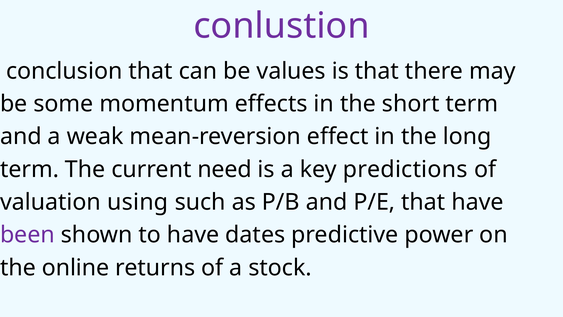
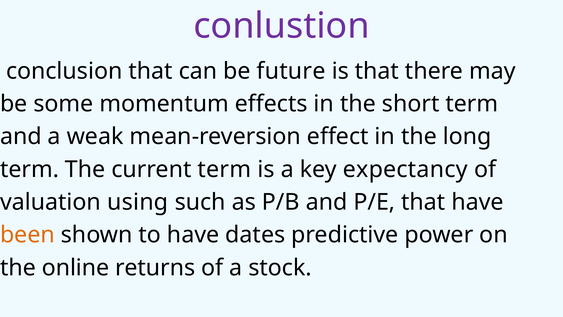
values: values -> future (291, 71)
current need: need -> term (224, 169)
predictions: predictions -> expectancy (405, 169)
been colour: purple -> orange (27, 235)
